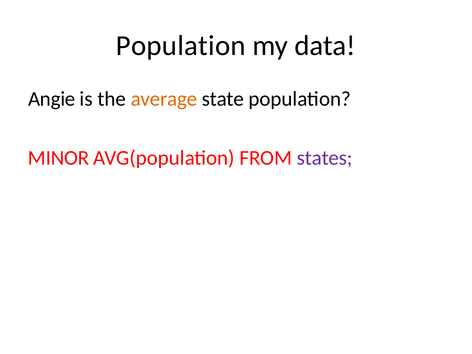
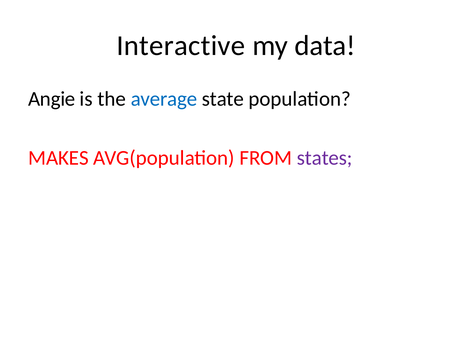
Population: Population -> Interactive (181, 46)
average colour: orange -> blue (164, 99)
MINOR: MINOR -> MAKES (58, 158)
